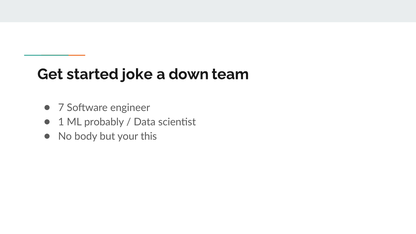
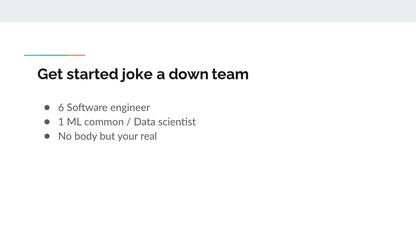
7: 7 -> 6 (61, 108)
probably: probably -> common (104, 122)
this: this -> real (149, 136)
